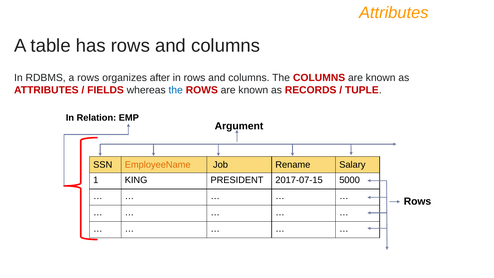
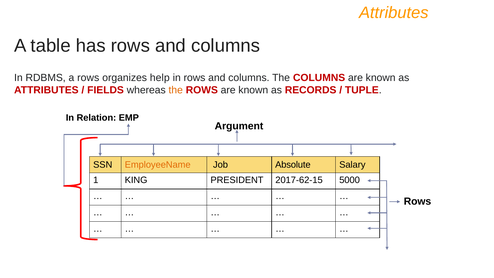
after: after -> help (160, 78)
the colour: blue -> orange (176, 90)
Rename: Rename -> Absolute (293, 165)
2017-07-15: 2017-07-15 -> 2017-62-15 (299, 180)
